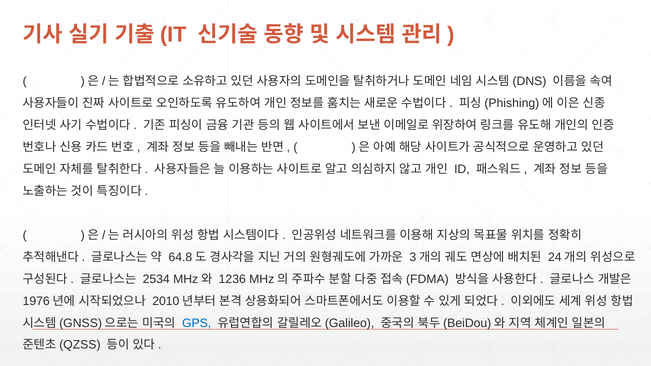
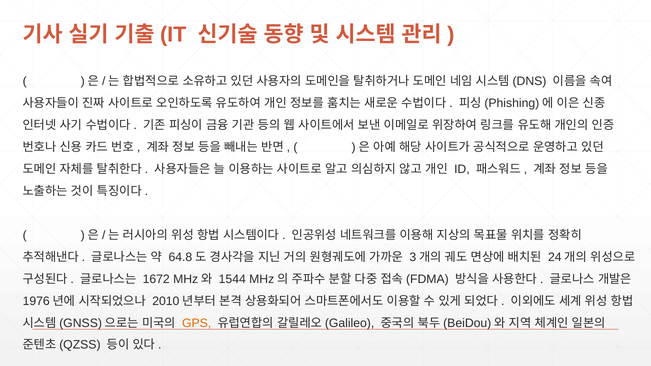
2534: 2534 -> 1672 (156, 279)
1236: 1236 -> 1544 (232, 279)
GPS colour: blue -> orange (197, 323)
